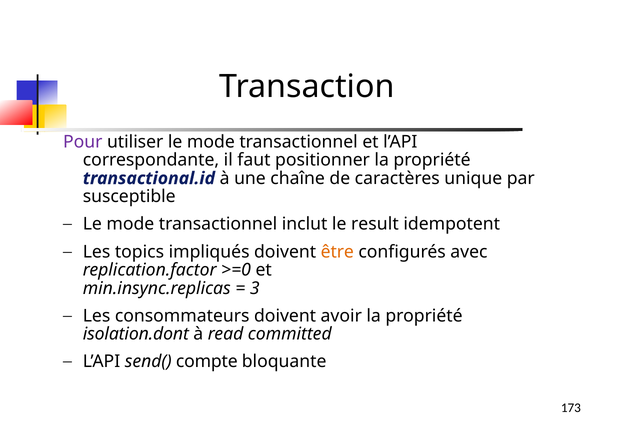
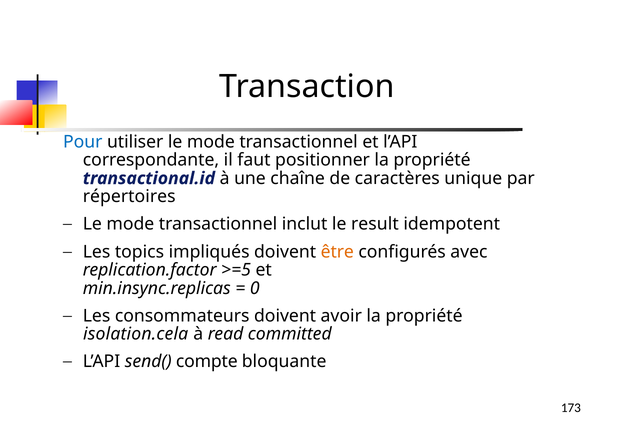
Pour colour: purple -> blue (83, 142)
susceptible: susceptible -> répertoires (129, 197)
>=0: >=0 -> >=5 (236, 270)
3: 3 -> 0 (255, 288)
isolation.dont: isolation.dont -> isolation.cela (136, 334)
